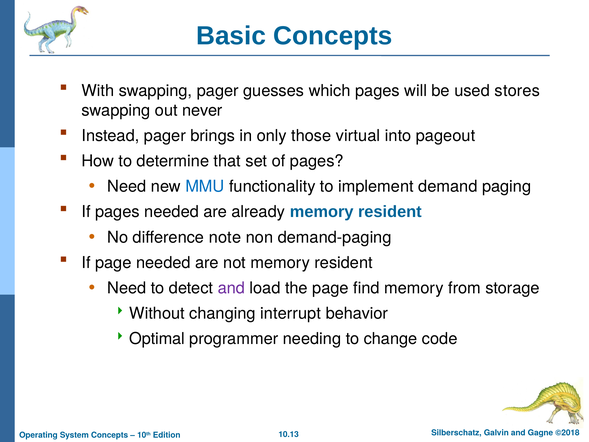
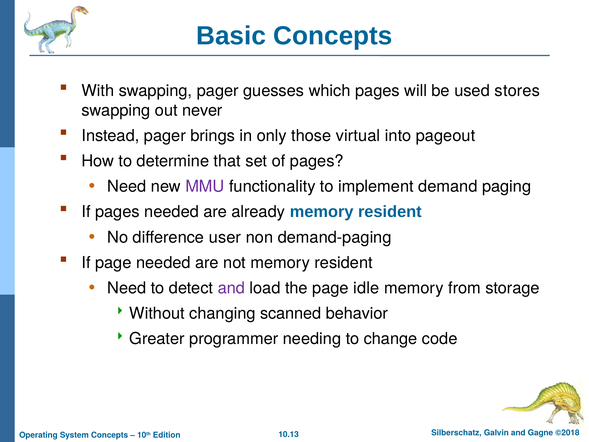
MMU colour: blue -> purple (205, 186)
note: note -> user (225, 237)
find: find -> idle (366, 288)
interrupt: interrupt -> scanned (291, 313)
Optimal: Optimal -> Greater (157, 339)
